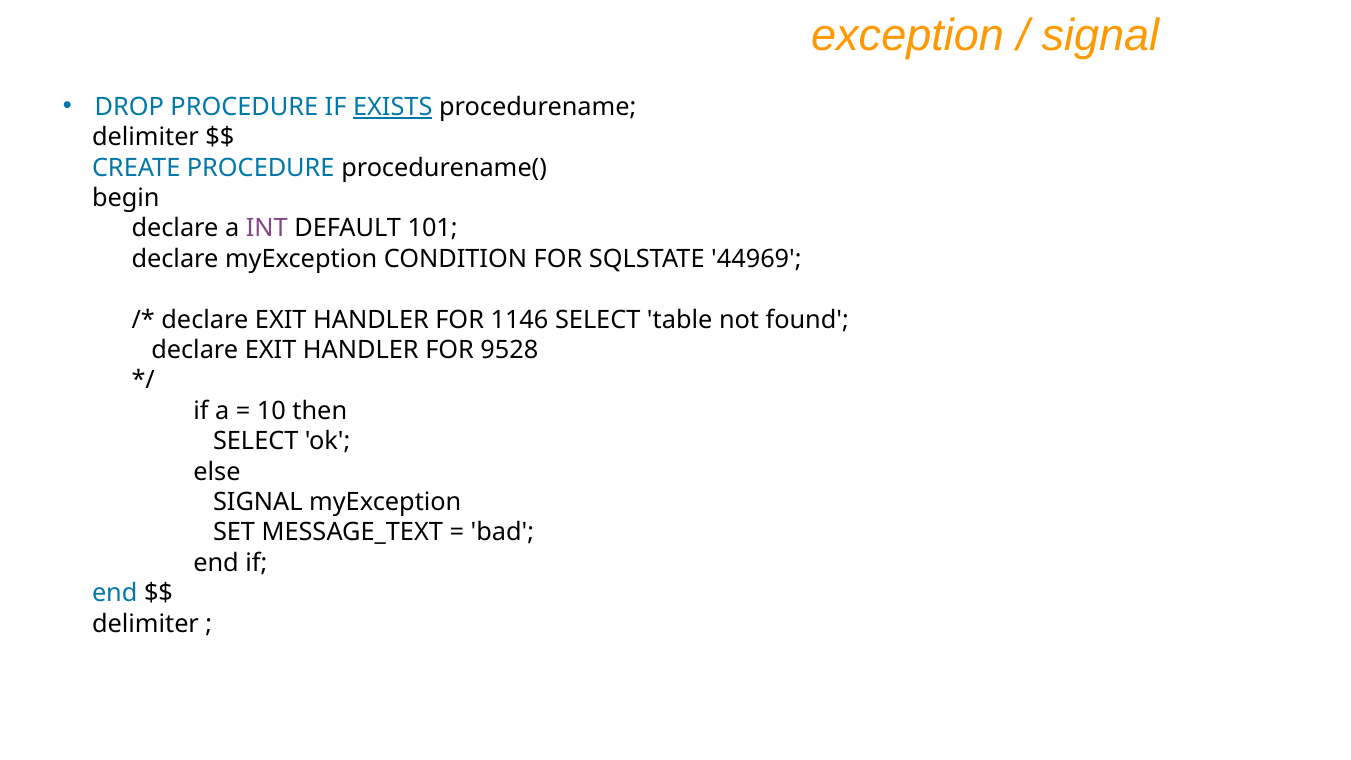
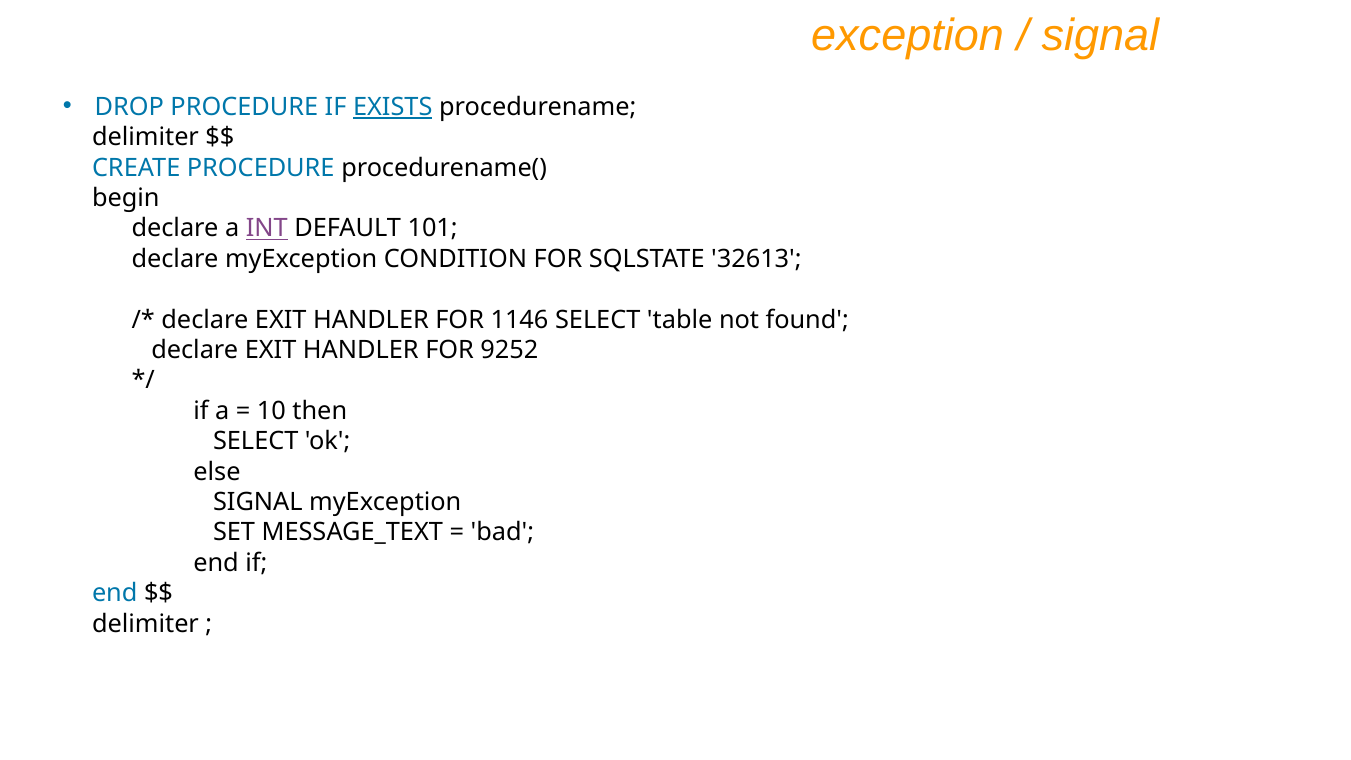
INT underline: none -> present (267, 229)
44969: 44969 -> 32613 (756, 259)
9528: 9528 -> 9252 (509, 350)
